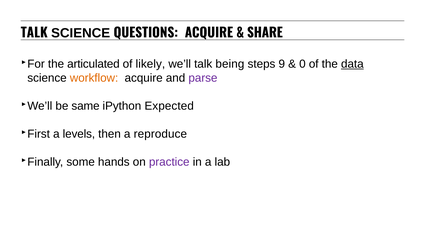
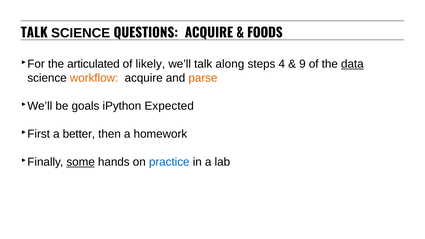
SHARE: SHARE -> FOODS (265, 33)
being: being -> along (230, 64)
9: 9 -> 4 (282, 64)
0: 0 -> 9 (302, 64)
parse colour: purple -> orange (203, 78)
same: same -> goals (85, 106)
levels: levels -> better (79, 134)
reproduce: reproduce -> homework (160, 134)
some underline: none -> present (81, 162)
practice colour: purple -> blue (169, 162)
